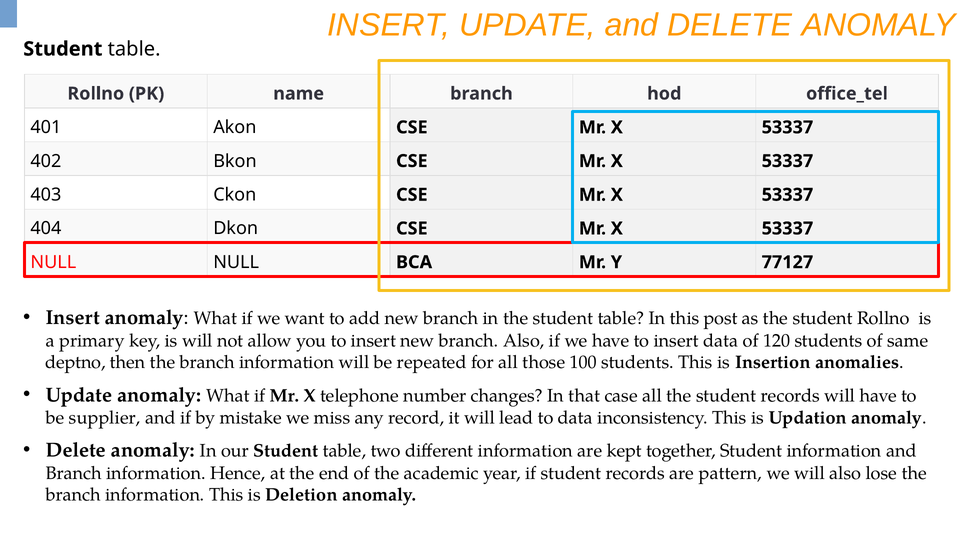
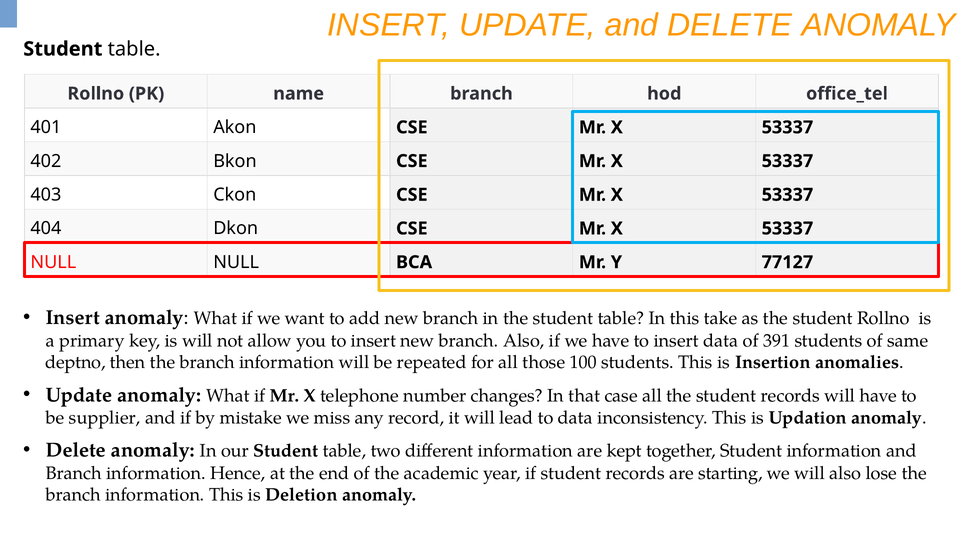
post: post -> take (721, 318)
120: 120 -> 391 (777, 340)
pattern: pattern -> starting (730, 473)
